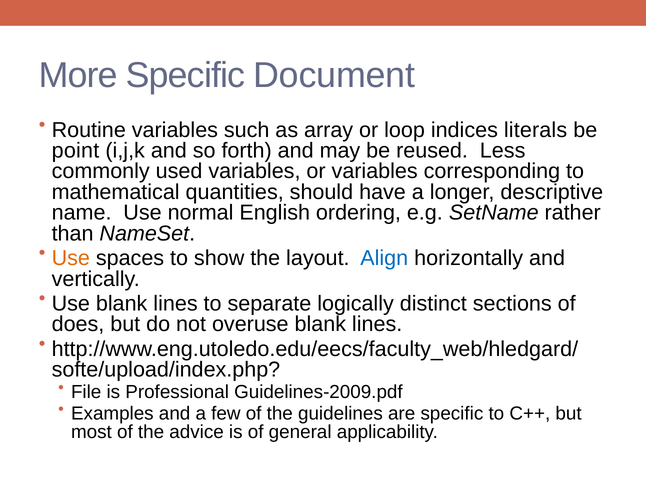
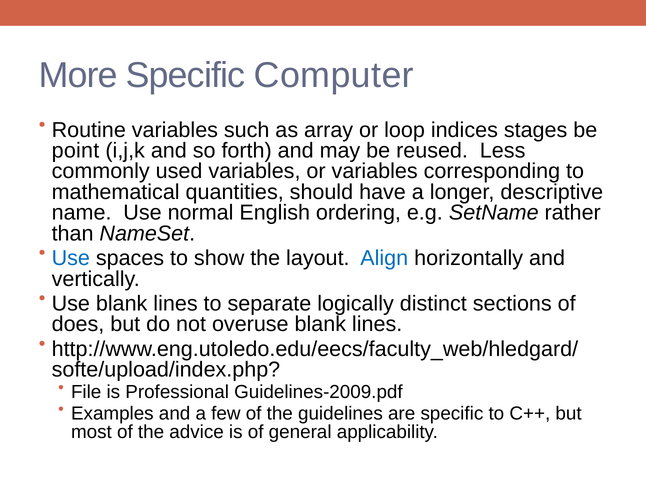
Document: Document -> Computer (334, 75)
literals: literals -> stages (536, 130)
Use colour: orange -> blue (71, 258)
